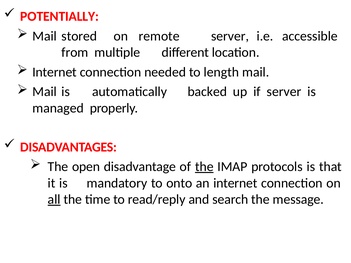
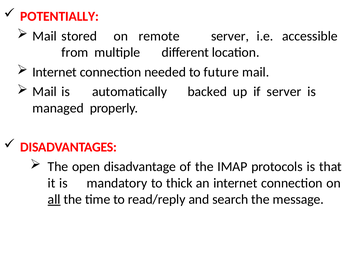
length: length -> future (221, 72)
the underline: present -> none (204, 167)
onto: onto -> thick (179, 183)
